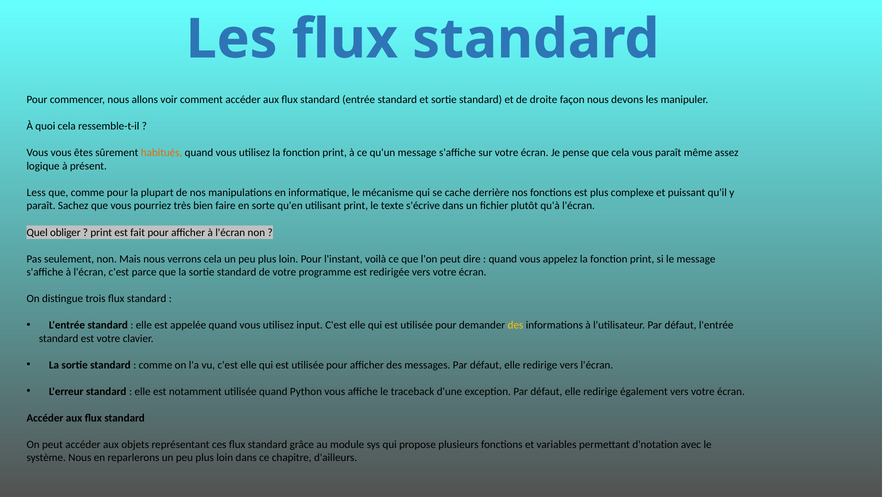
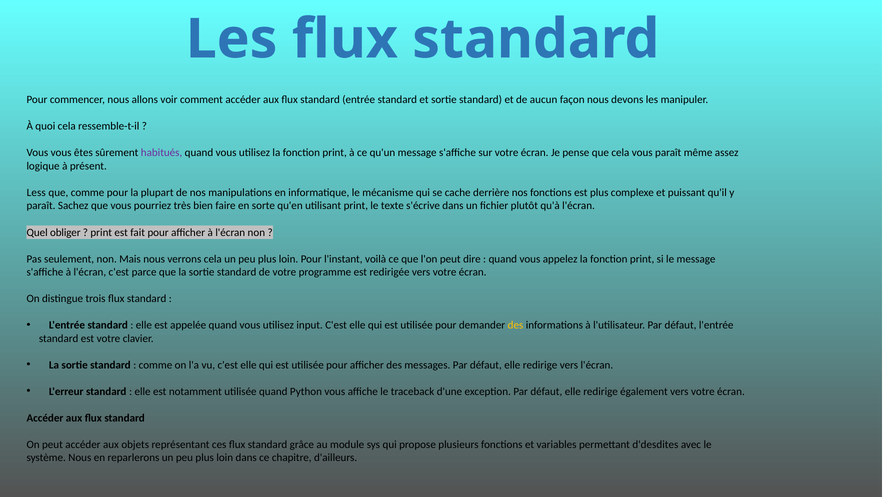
droite: droite -> aucun (544, 100)
habitués colour: orange -> purple (162, 153)
d'notation: d'notation -> d'desdites (655, 445)
